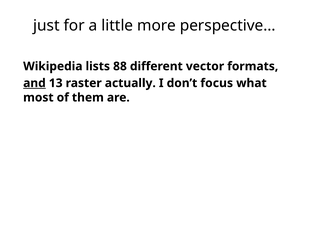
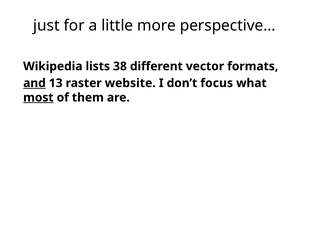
88: 88 -> 38 (120, 66)
actually: actually -> website (130, 83)
most underline: none -> present (38, 97)
